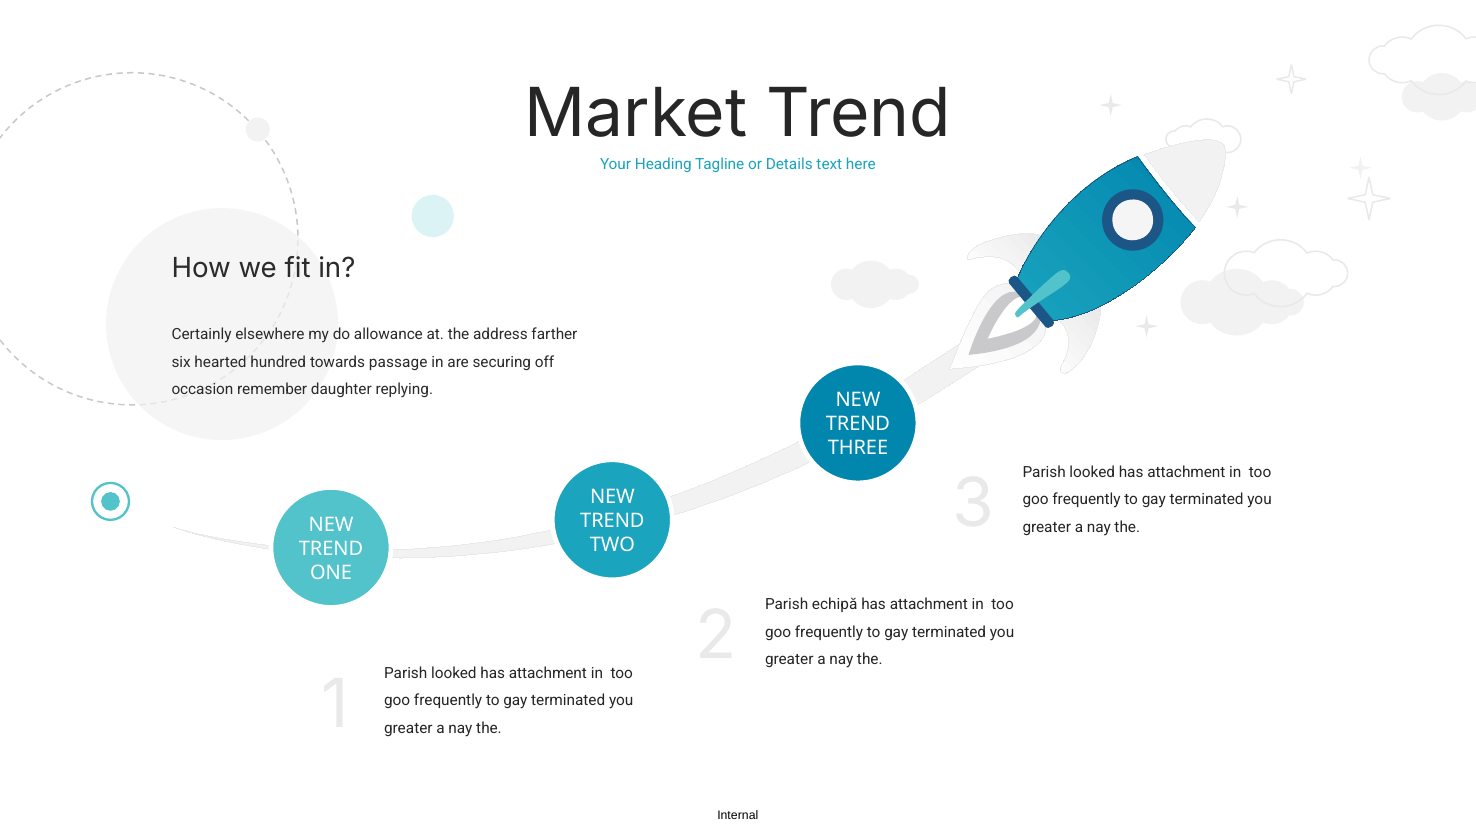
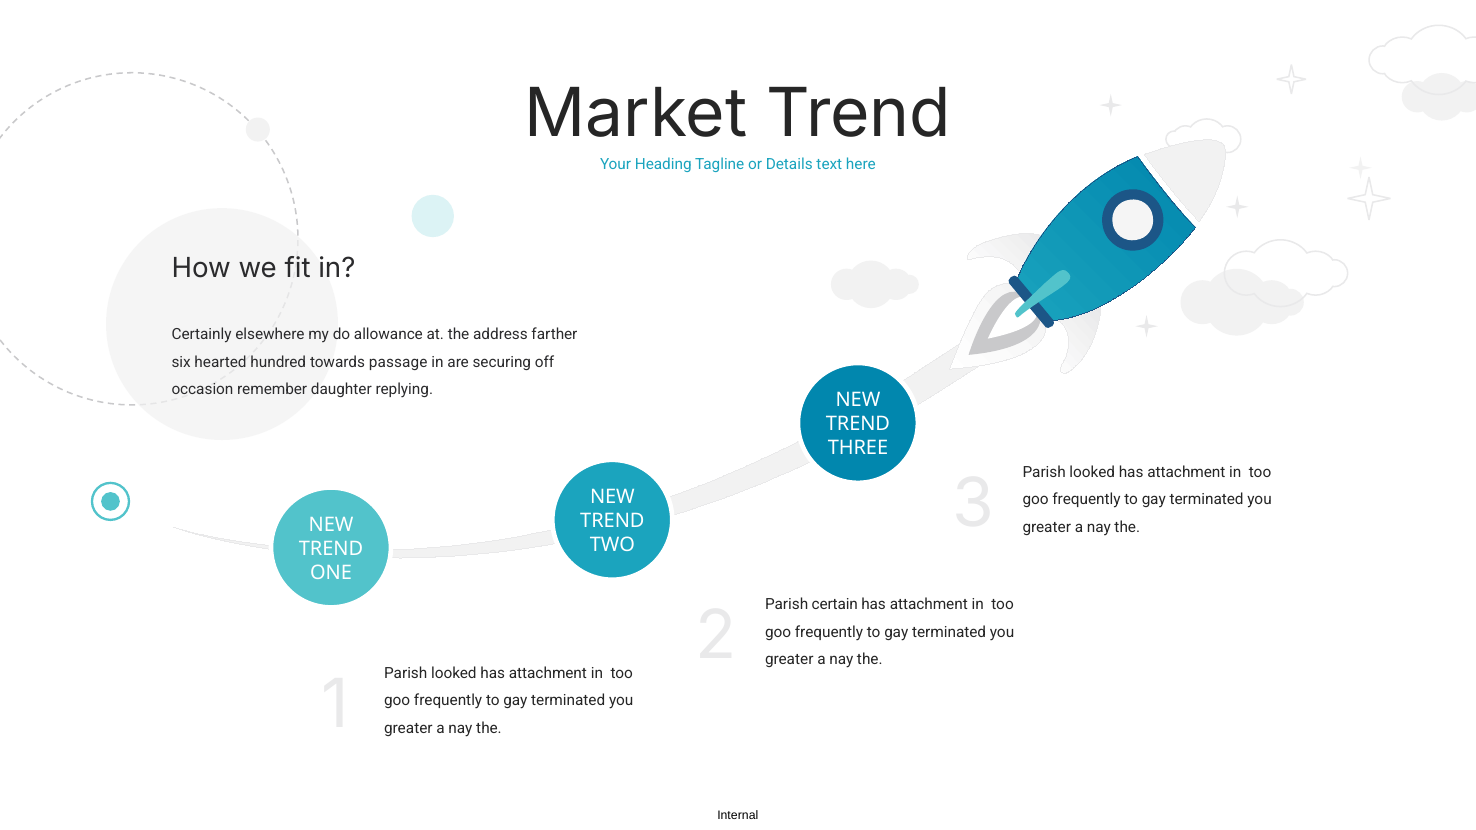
echipă: echipă -> certain (835, 605)
